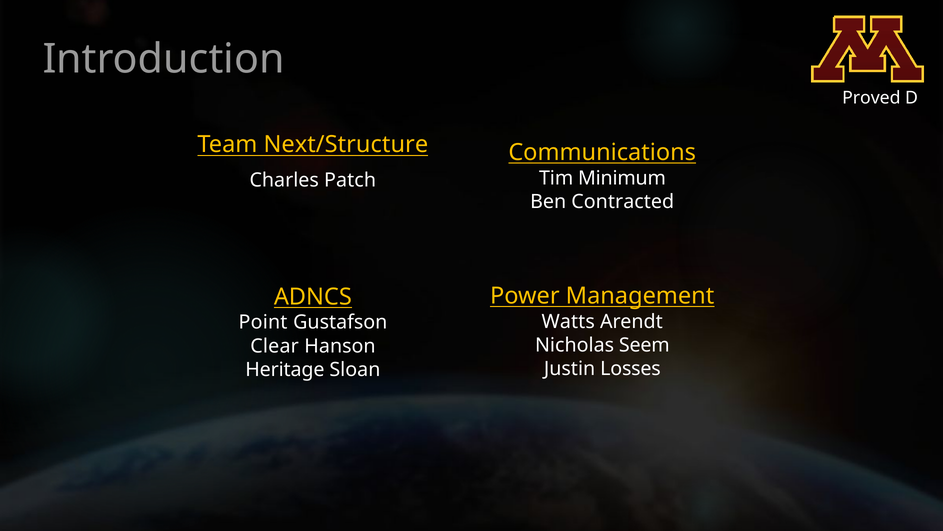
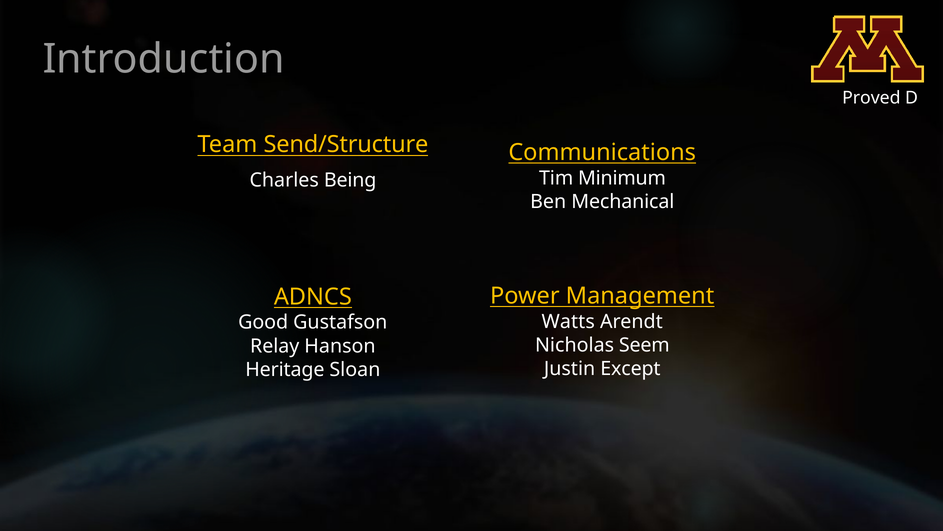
Next/Structure: Next/Structure -> Send/Structure (346, 144)
Patch: Patch -> Being (350, 180)
Contracted: Contracted -> Mechanical (623, 201)
Point: Point -> Good (263, 322)
Clear: Clear -> Relay (275, 346)
Losses: Losses -> Except (630, 368)
